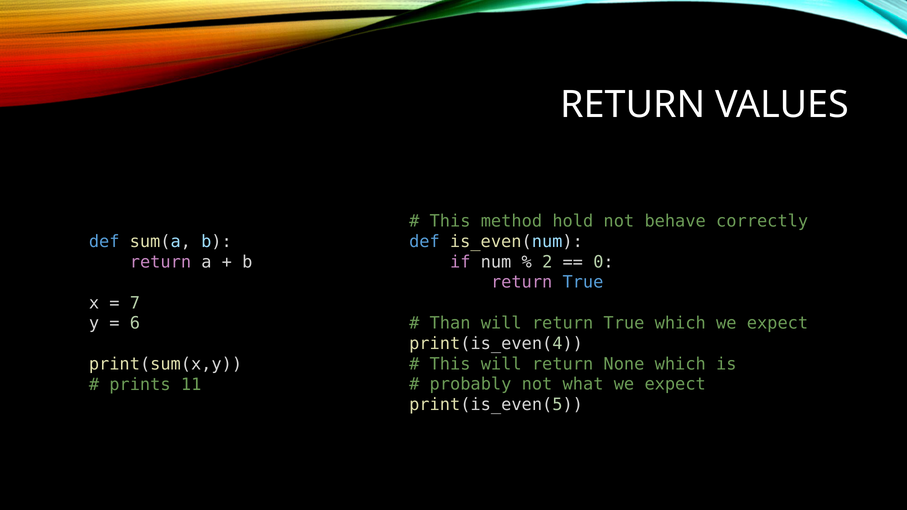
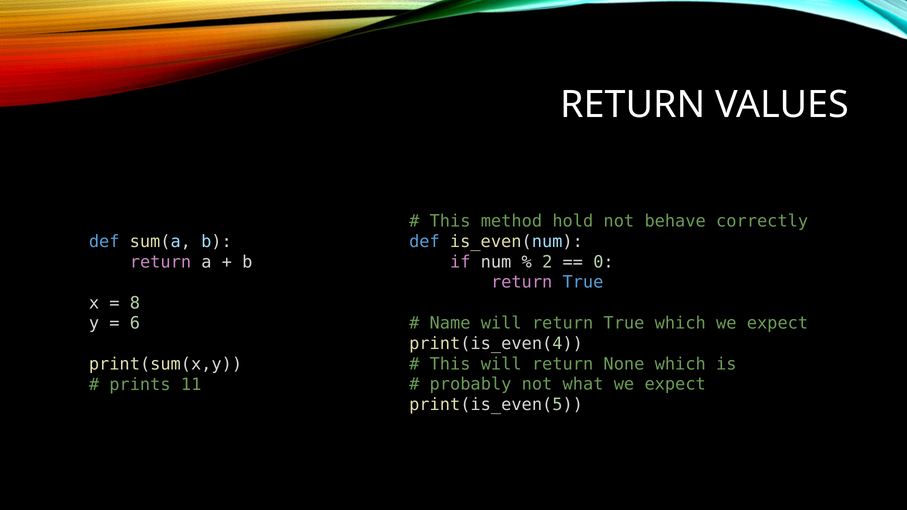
7: 7 -> 8 (135, 303)
Than: Than -> Name (450, 323)
